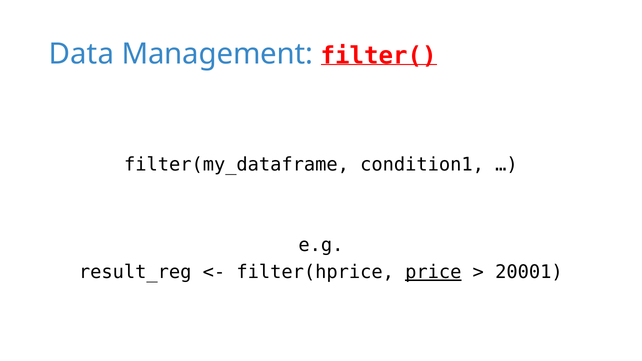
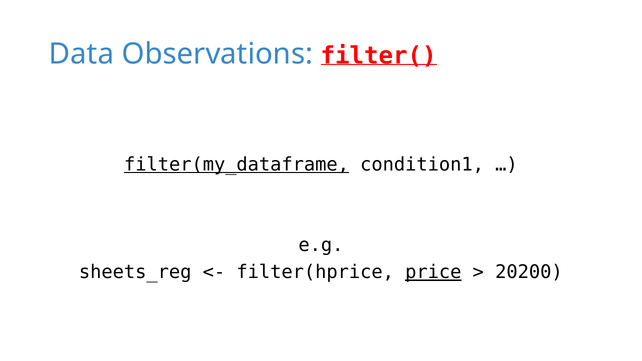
Management: Management -> Observations (217, 54)
filter(my_dataframe underline: none -> present (237, 165)
result_reg: result_reg -> sheets_reg (135, 272)
20001: 20001 -> 20200 (529, 272)
